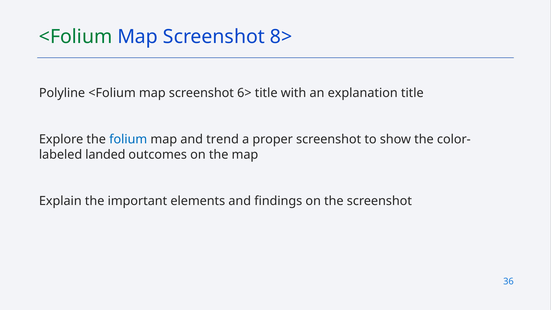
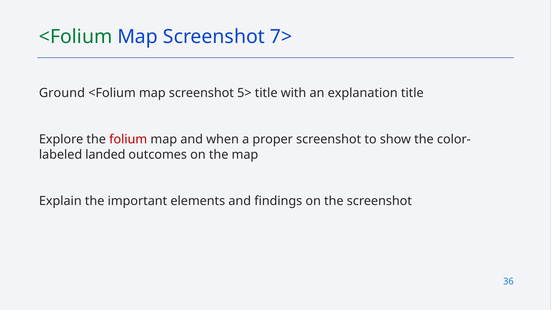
8>: 8> -> 7> (281, 37)
Polyline: Polyline -> Ground (62, 93)
6>: 6> -> 5> (244, 93)
folium colour: blue -> red (128, 139)
trend: trend -> when (223, 139)
